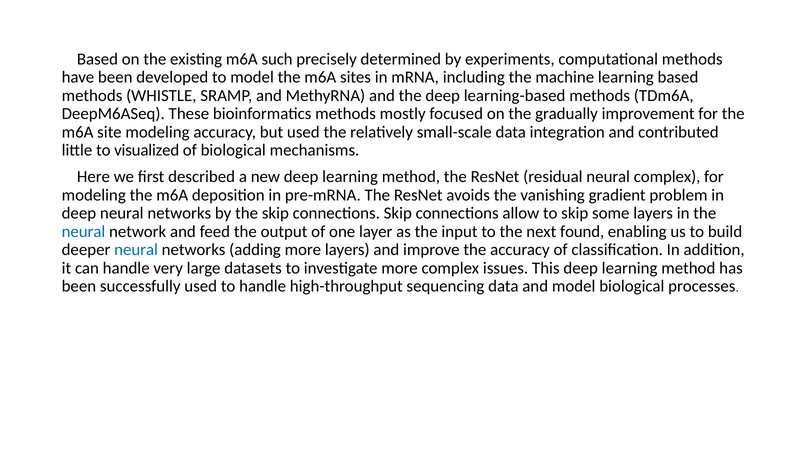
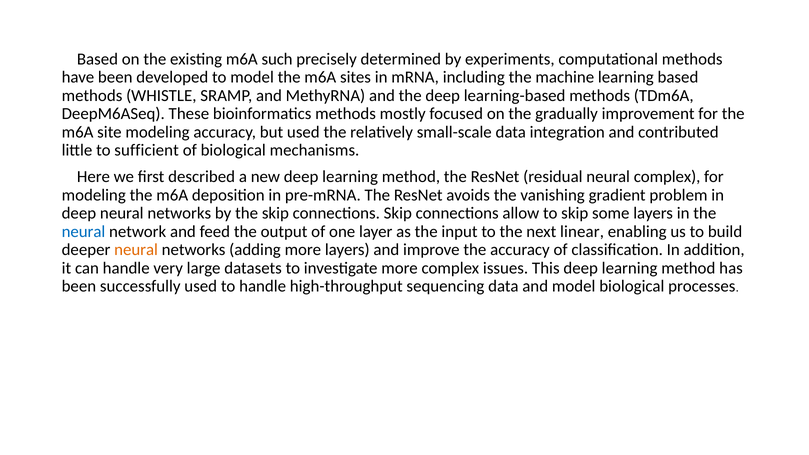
visualized: visualized -> sufficient (147, 150)
found: found -> linear (582, 232)
neural colour: blue -> orange (136, 250)
